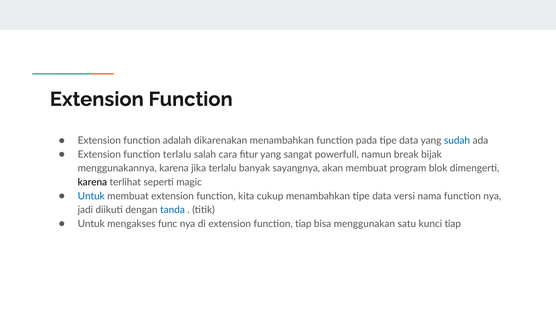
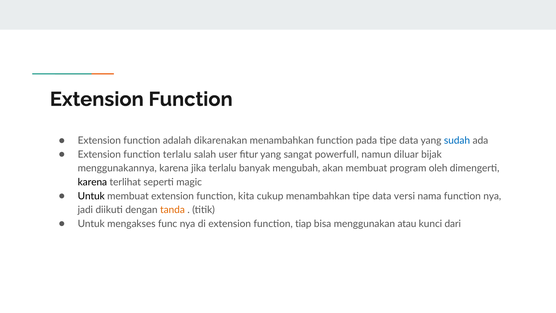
cara: cara -> user (228, 154)
break: break -> diluar (406, 154)
sayangnya: sayangnya -> mengubah (296, 168)
blok: blok -> oleh (438, 168)
Untuk colour: blue -> black (91, 196)
tanda colour: blue -> orange (172, 210)
satu: satu -> atau (407, 224)
kunci tiap: tiap -> dari (453, 224)
